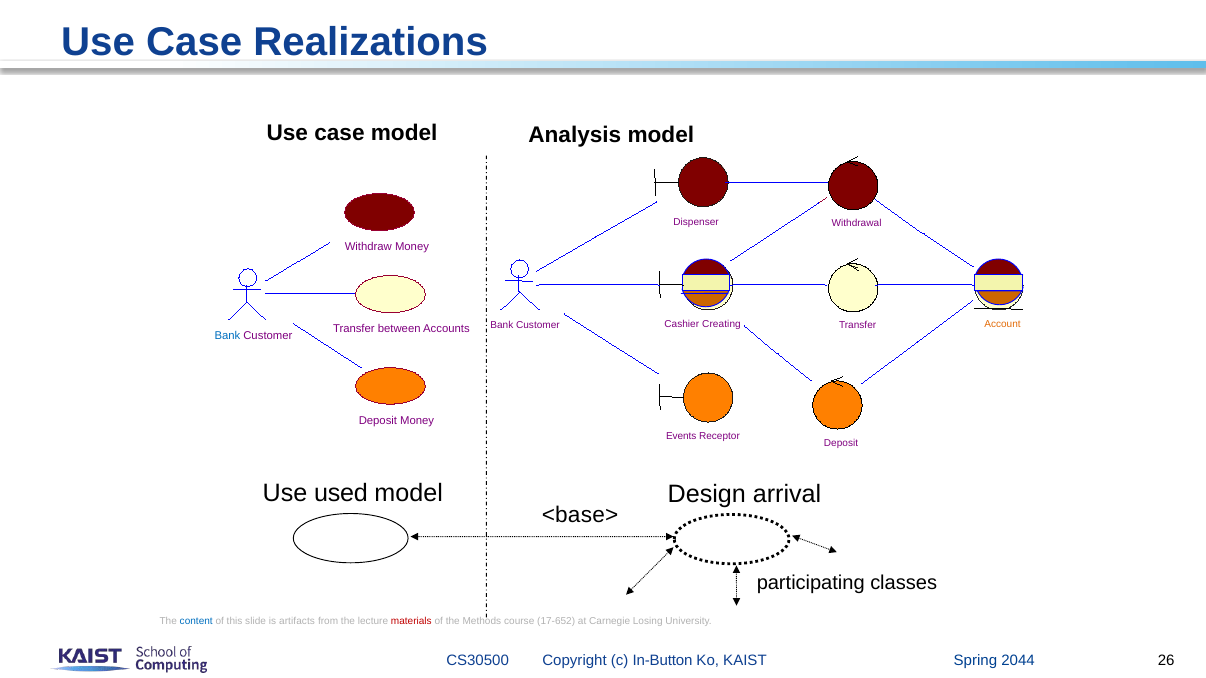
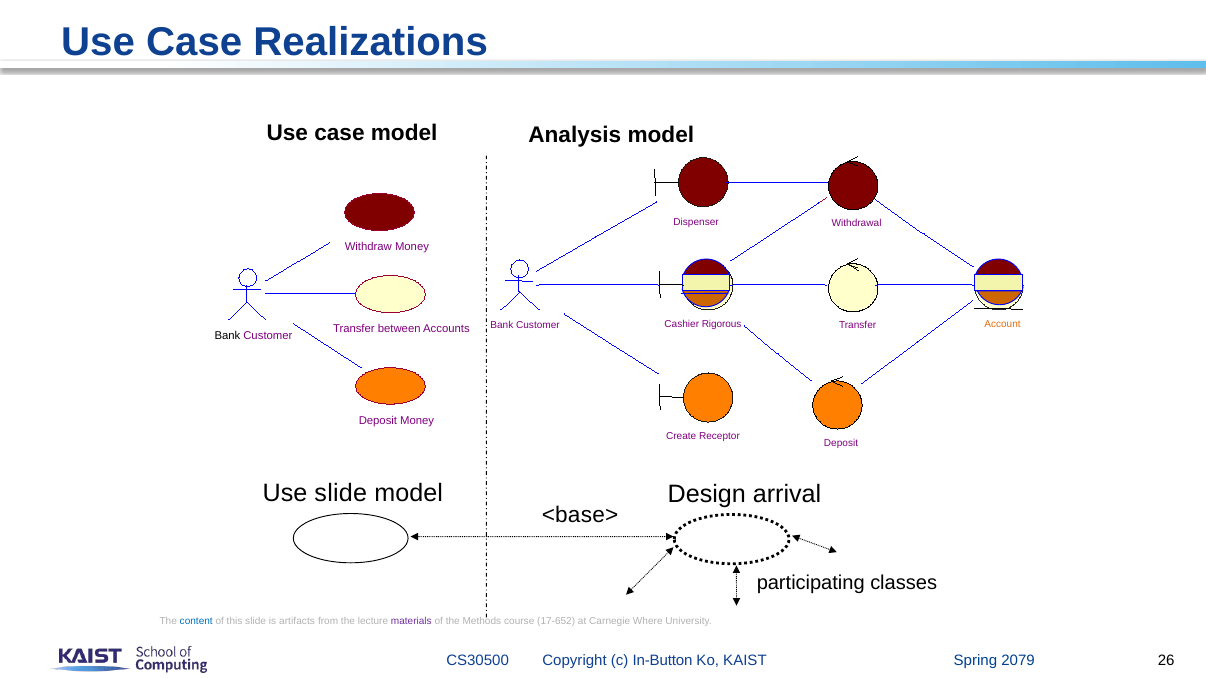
Creating: Creating -> Rigorous (722, 324)
Bank colour: blue -> black (227, 336)
Events: Events -> Create (681, 437)
Use used: used -> slide (341, 494)
materials colour: red -> purple (411, 622)
Losing: Losing -> Where (648, 622)
2044: 2044 -> 2079 (1018, 661)
